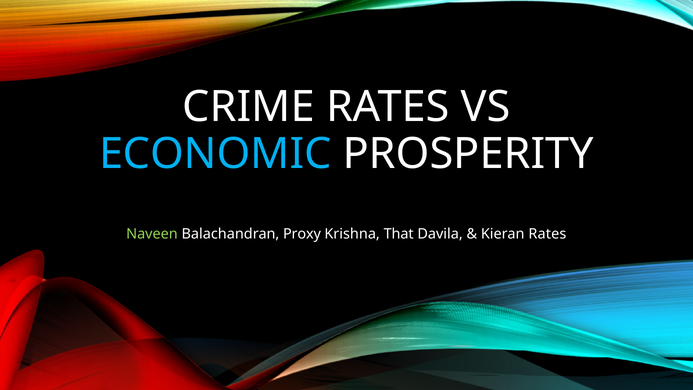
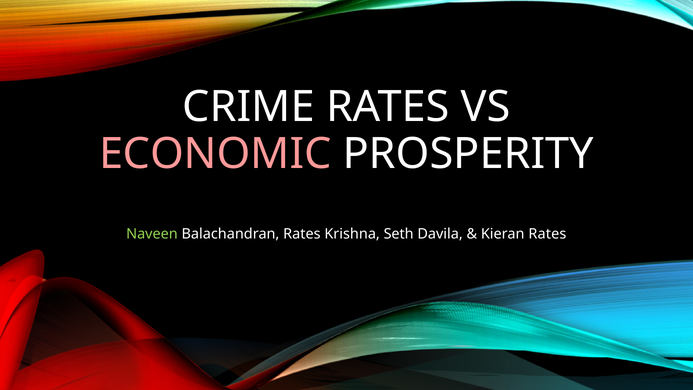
ECONOMIC colour: light blue -> pink (215, 154)
Balachandran Proxy: Proxy -> Rates (302, 234)
That: That -> Seth (399, 234)
